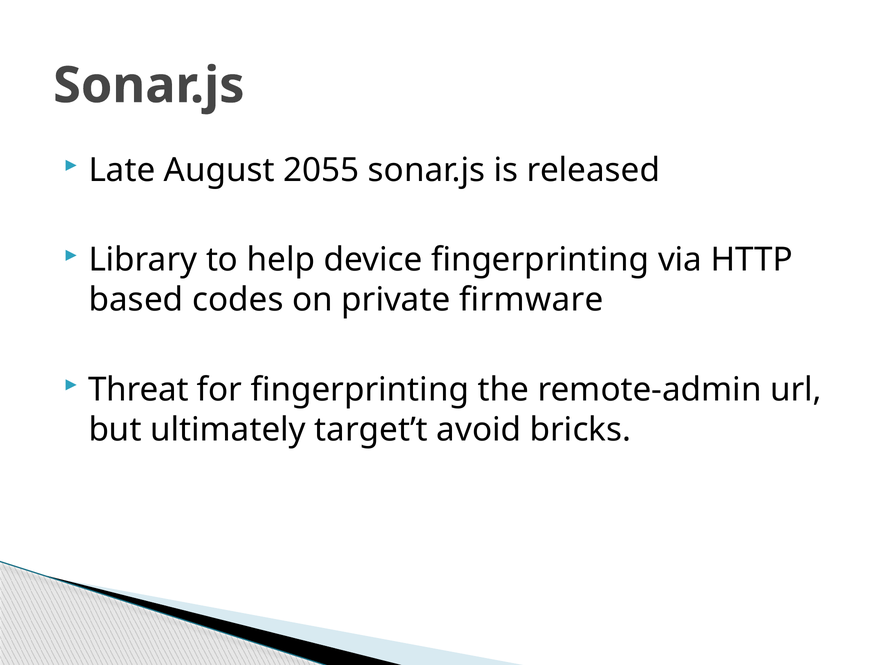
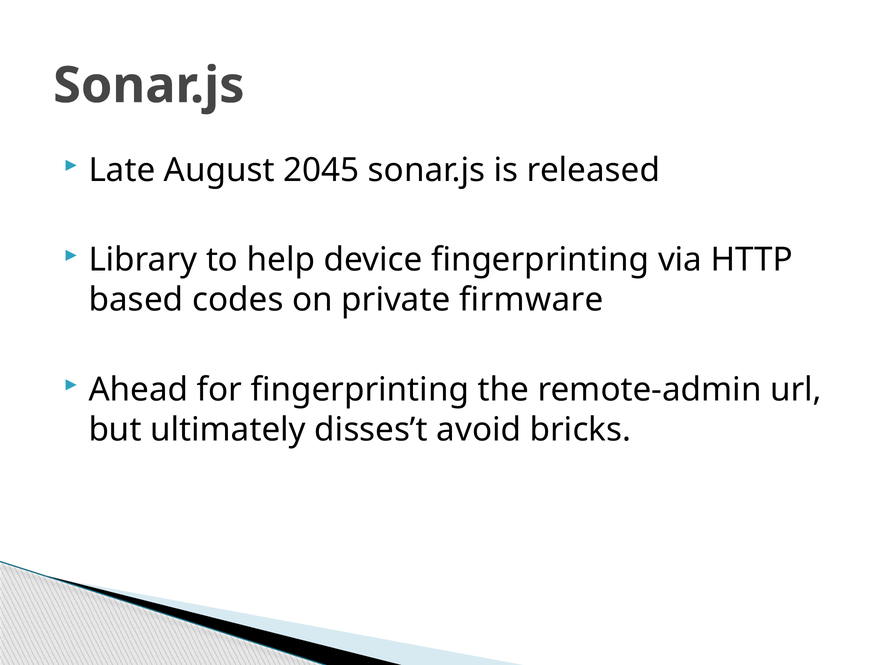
2055: 2055 -> 2045 (321, 170)
Threat: Threat -> Ahead (138, 390)
target’t: target’t -> disses’t (371, 430)
